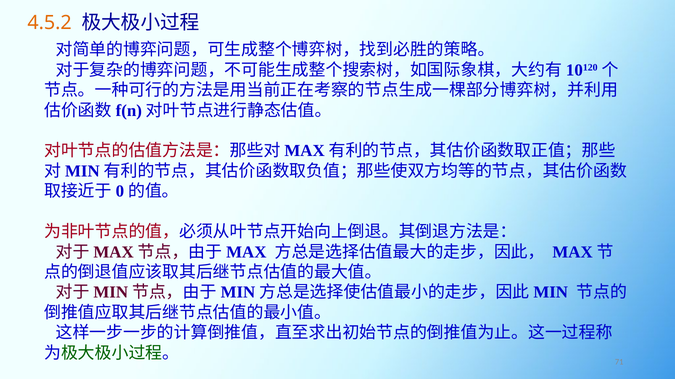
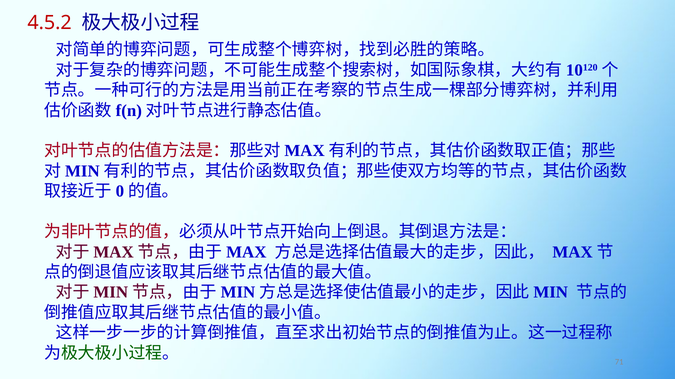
4.5.2 colour: orange -> red (50, 23)
